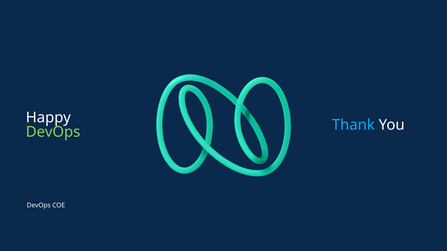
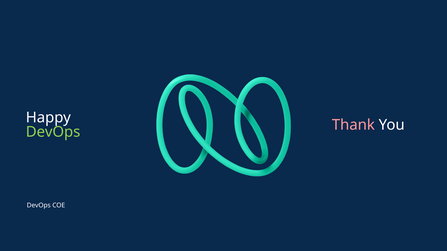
Thank colour: light blue -> pink (353, 125)
